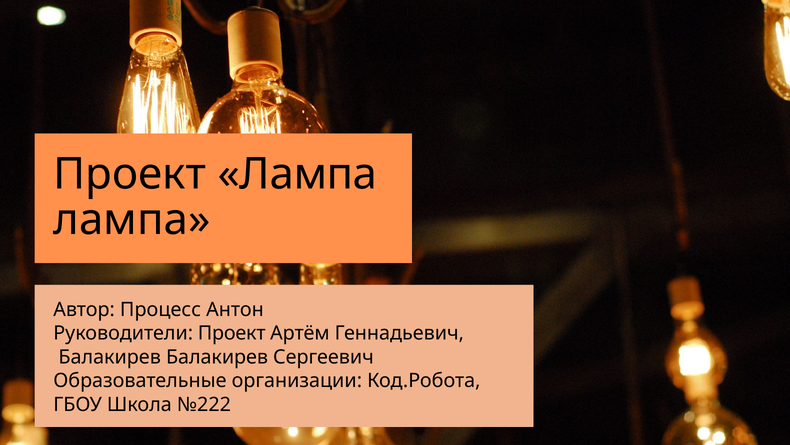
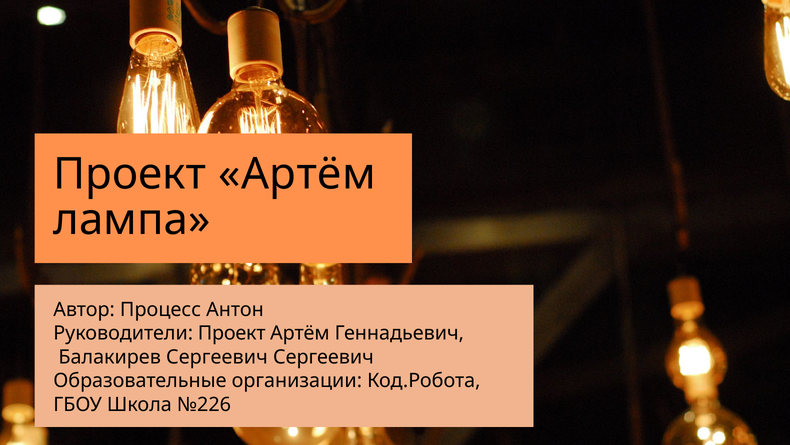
Лампа: Лампа -> Артём (297, 174)
Балакирев Балакирев: Балакирев -> Сергеевич (217, 357)
№222: №222 -> №226 (204, 404)
